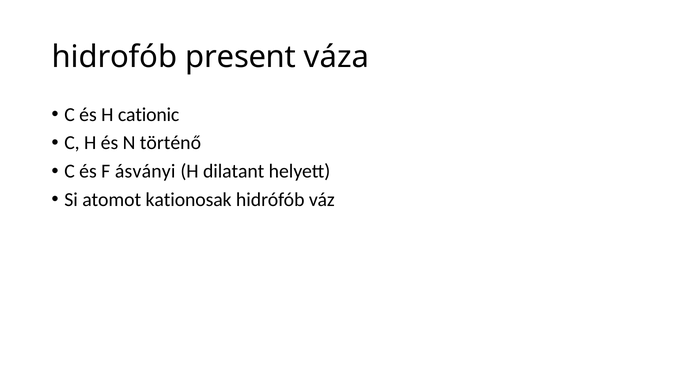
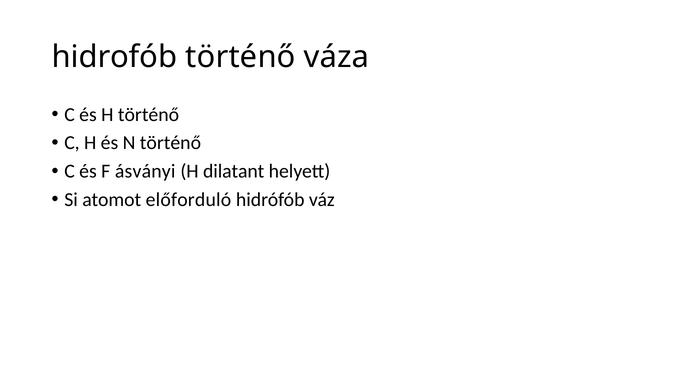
hidrofób present: present -> történő (240, 57)
H cationic: cationic -> történő (149, 114)
kationosak: kationosak -> előforduló (188, 200)
